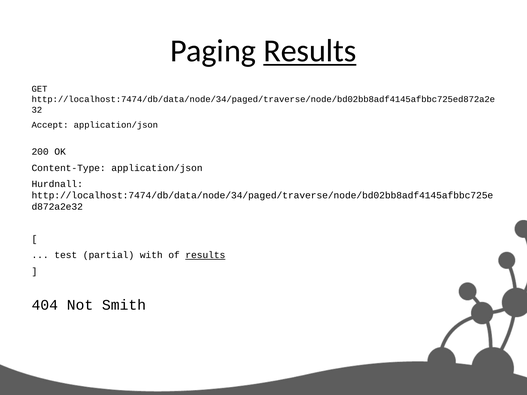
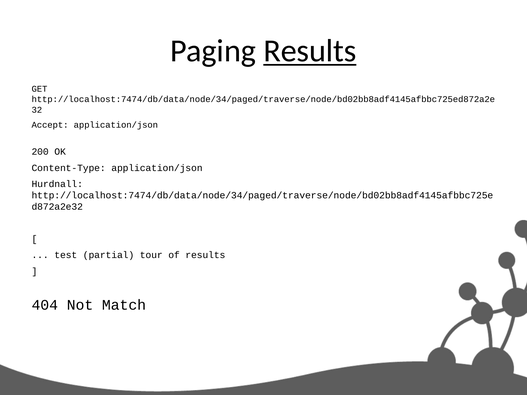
with: with -> tour (151, 255)
results underline: present -> none (205, 255)
Smith: Smith -> Match (124, 305)
